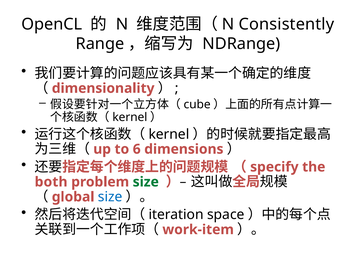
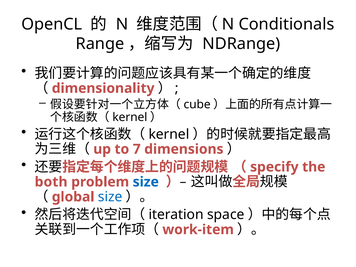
Consistently: Consistently -> Conditionals (286, 24)
6: 6 -> 7 (137, 149)
size colour: green -> blue (146, 182)
